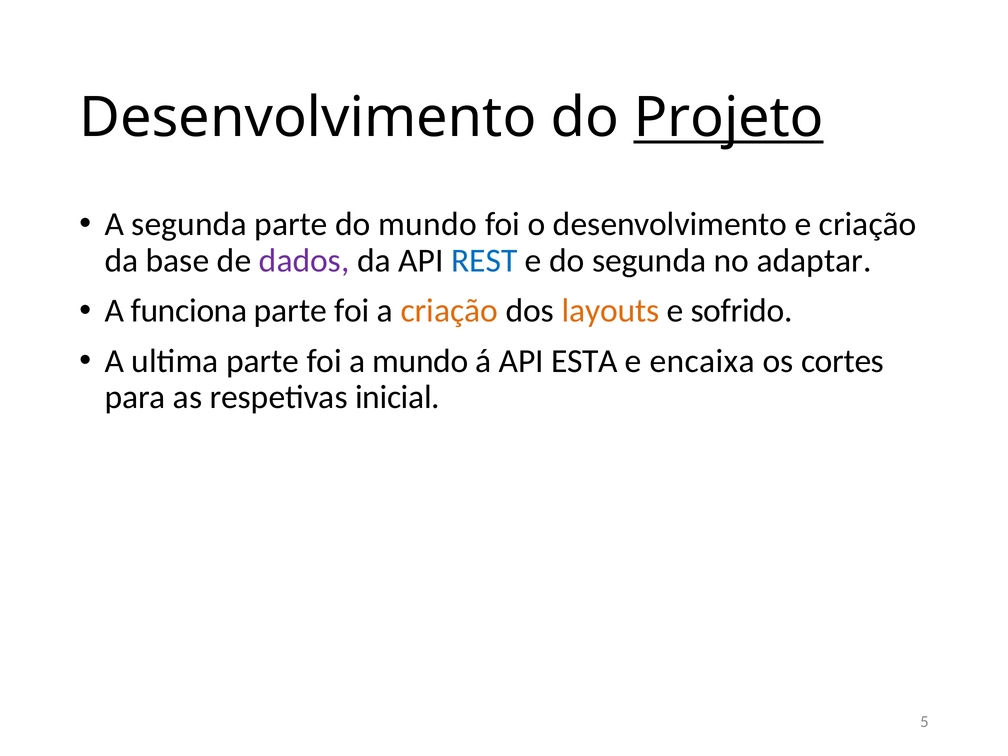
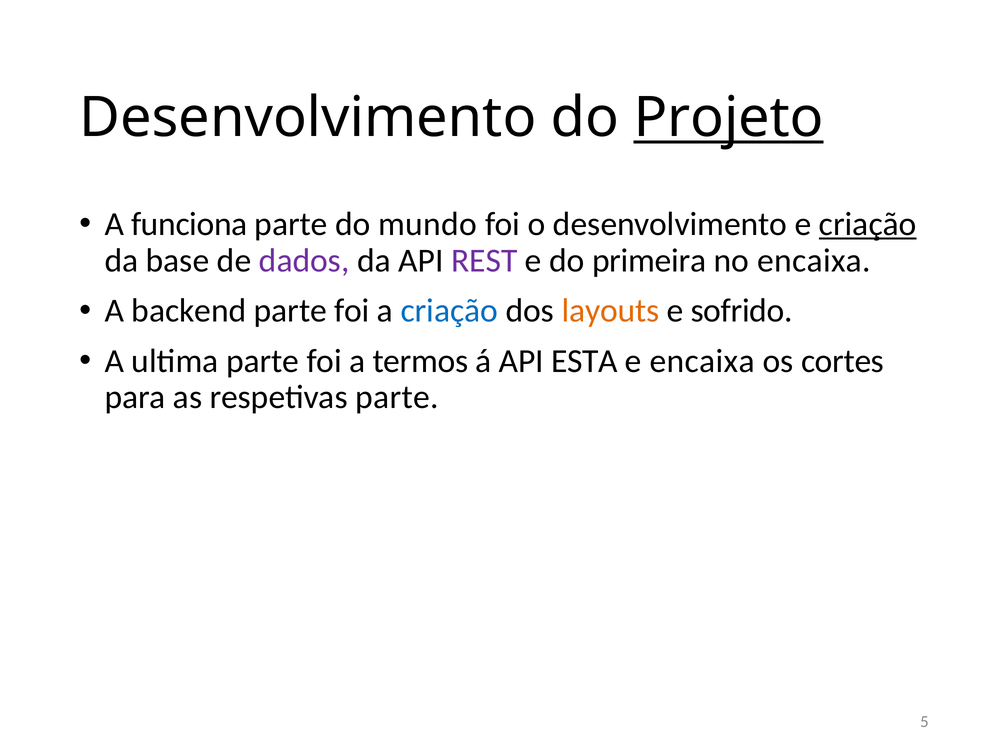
A segunda: segunda -> funciona (189, 224)
criação underline: none -> present (868, 224)
REST colour: blue -> purple (484, 261)
do segunda: segunda -> primeira (649, 261)
no adaptar: adaptar -> encaixa (814, 261)
funciona: funciona -> backend (189, 311)
criação colour: orange -> blue (449, 311)
a mundo: mundo -> termos (420, 361)
respetivas inicial: inicial -> parte (397, 397)
